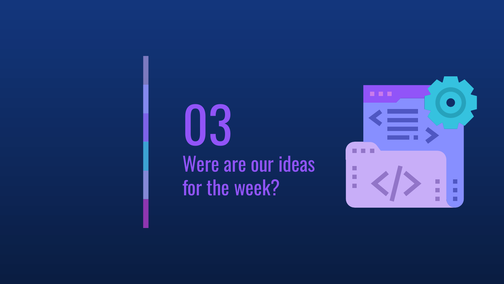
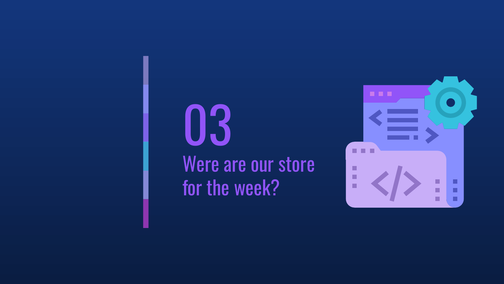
ideas: ideas -> store (297, 165)
